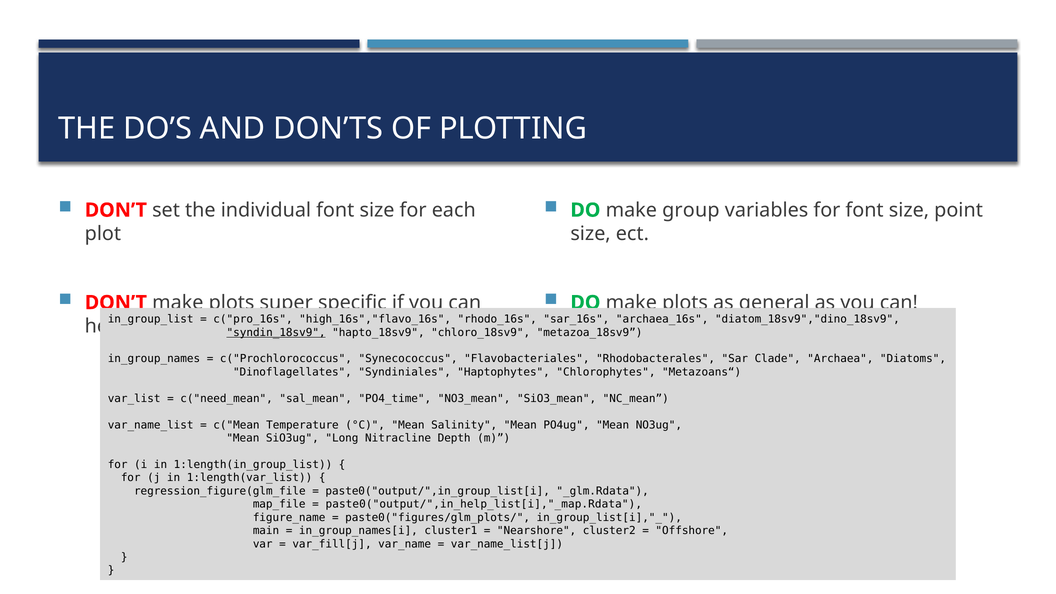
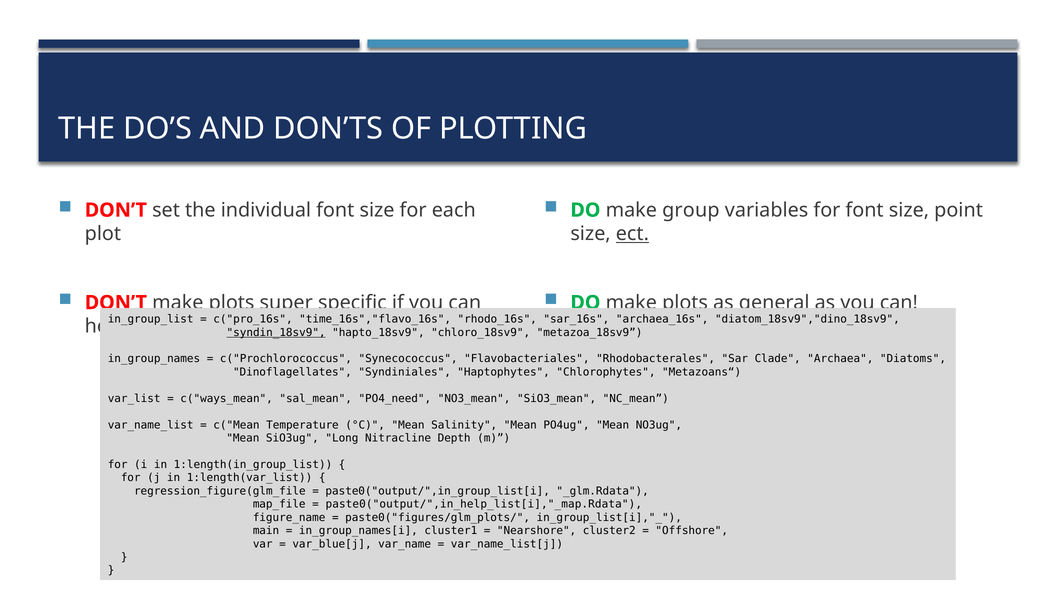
ect underline: none -> present (632, 234)
high_16s","flavo_16s: high_16s","flavo_16s -> time_16s","flavo_16s (375, 319)
c("need_mean: c("need_mean -> c("ways_mean (227, 398)
PO4_time: PO4_time -> PO4_need (395, 398)
var_fill[j: var_fill[j -> var_blue[j (332, 544)
